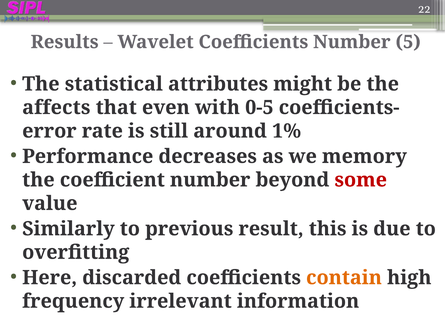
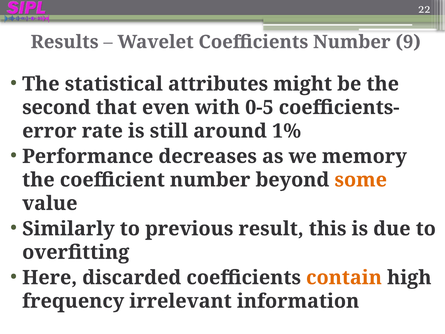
5: 5 -> 9 (408, 42)
affects: affects -> second (56, 107)
some colour: red -> orange (361, 180)
